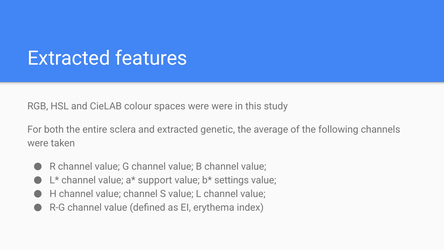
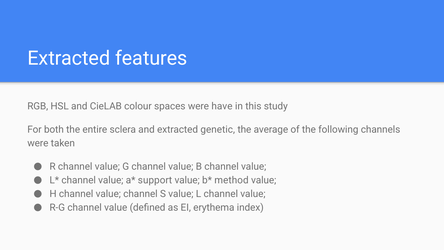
were were: were -> have (222, 106)
settings: settings -> method (231, 180)
